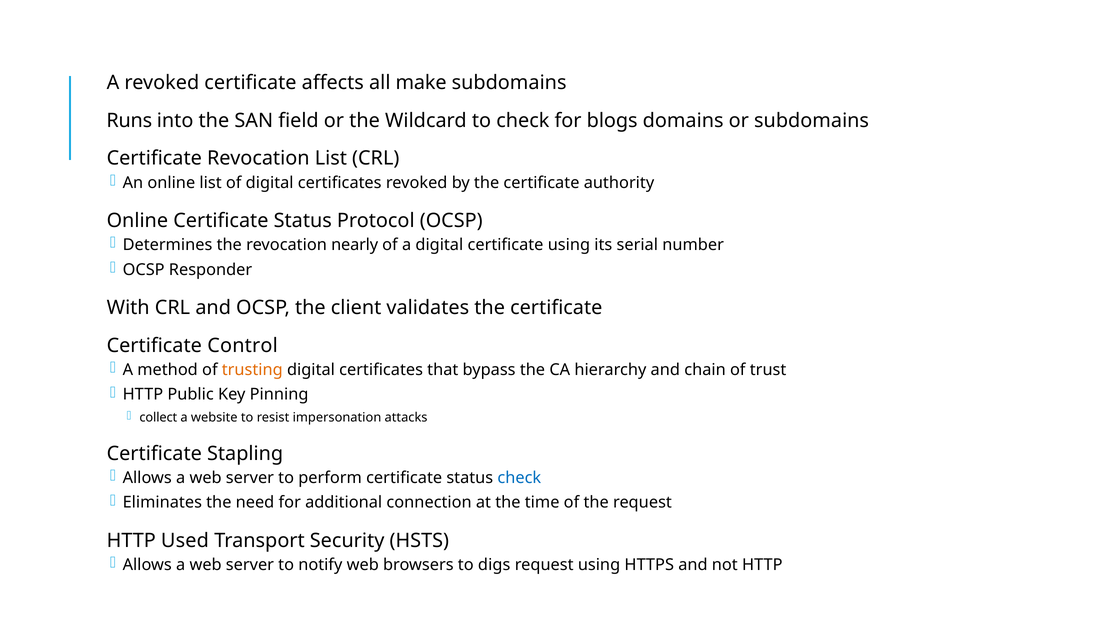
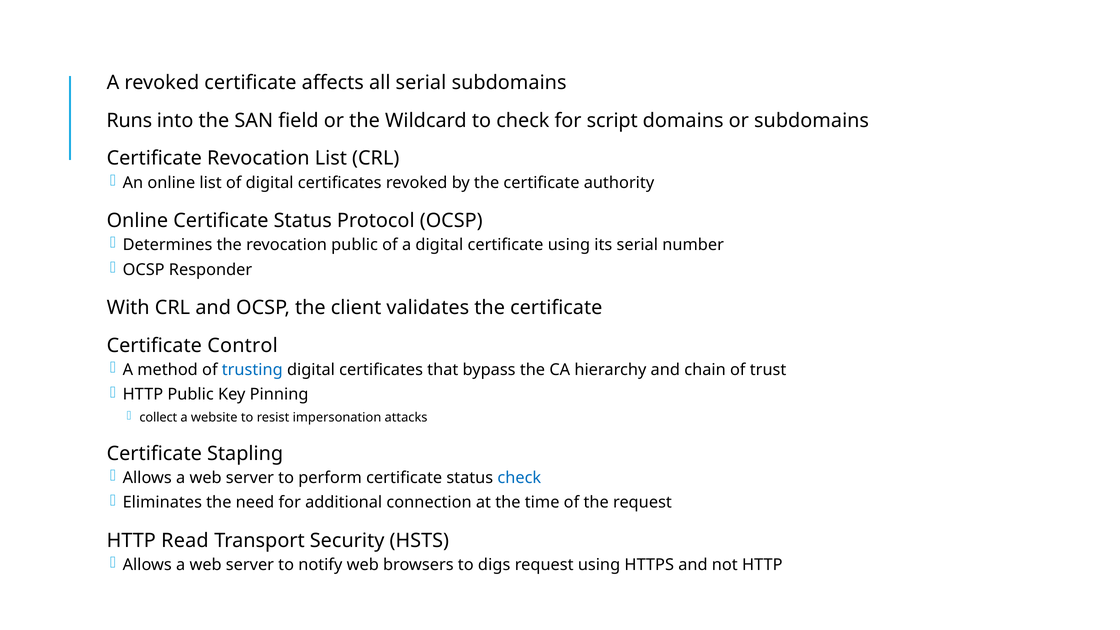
all make: make -> serial (421, 83)
blogs: blogs -> script (612, 121)
revocation nearly: nearly -> public (355, 245)
trusting colour: orange -> blue (252, 370)
Used: Used -> Read (185, 541)
